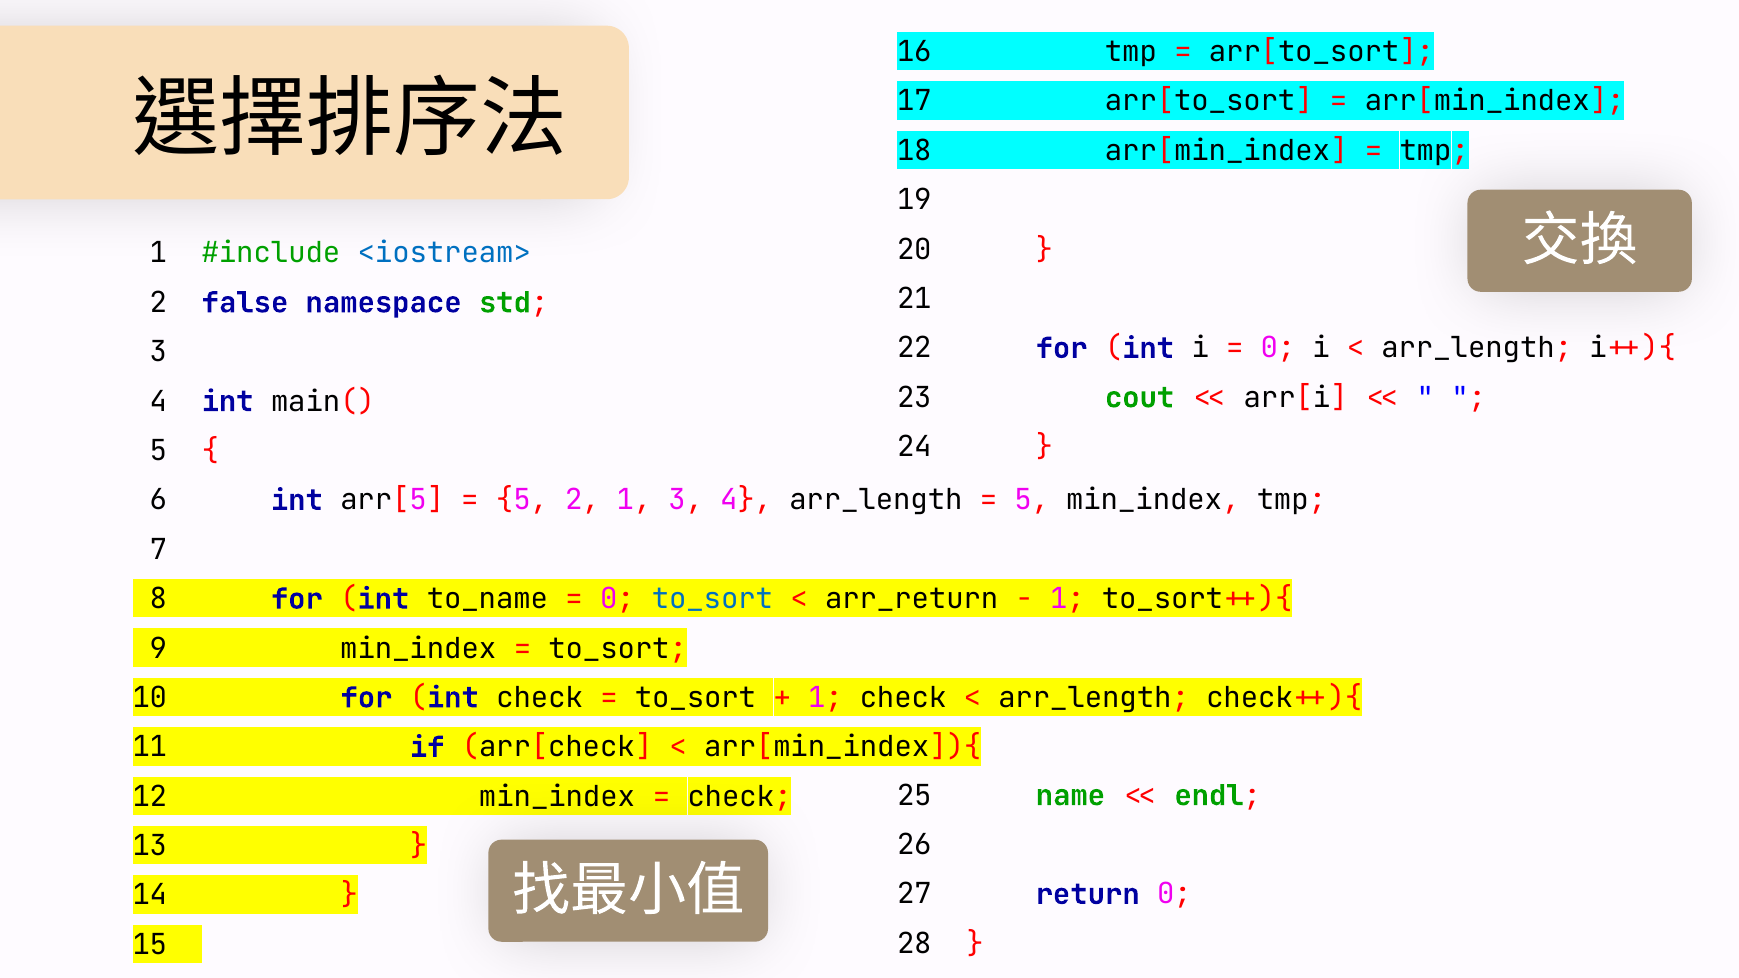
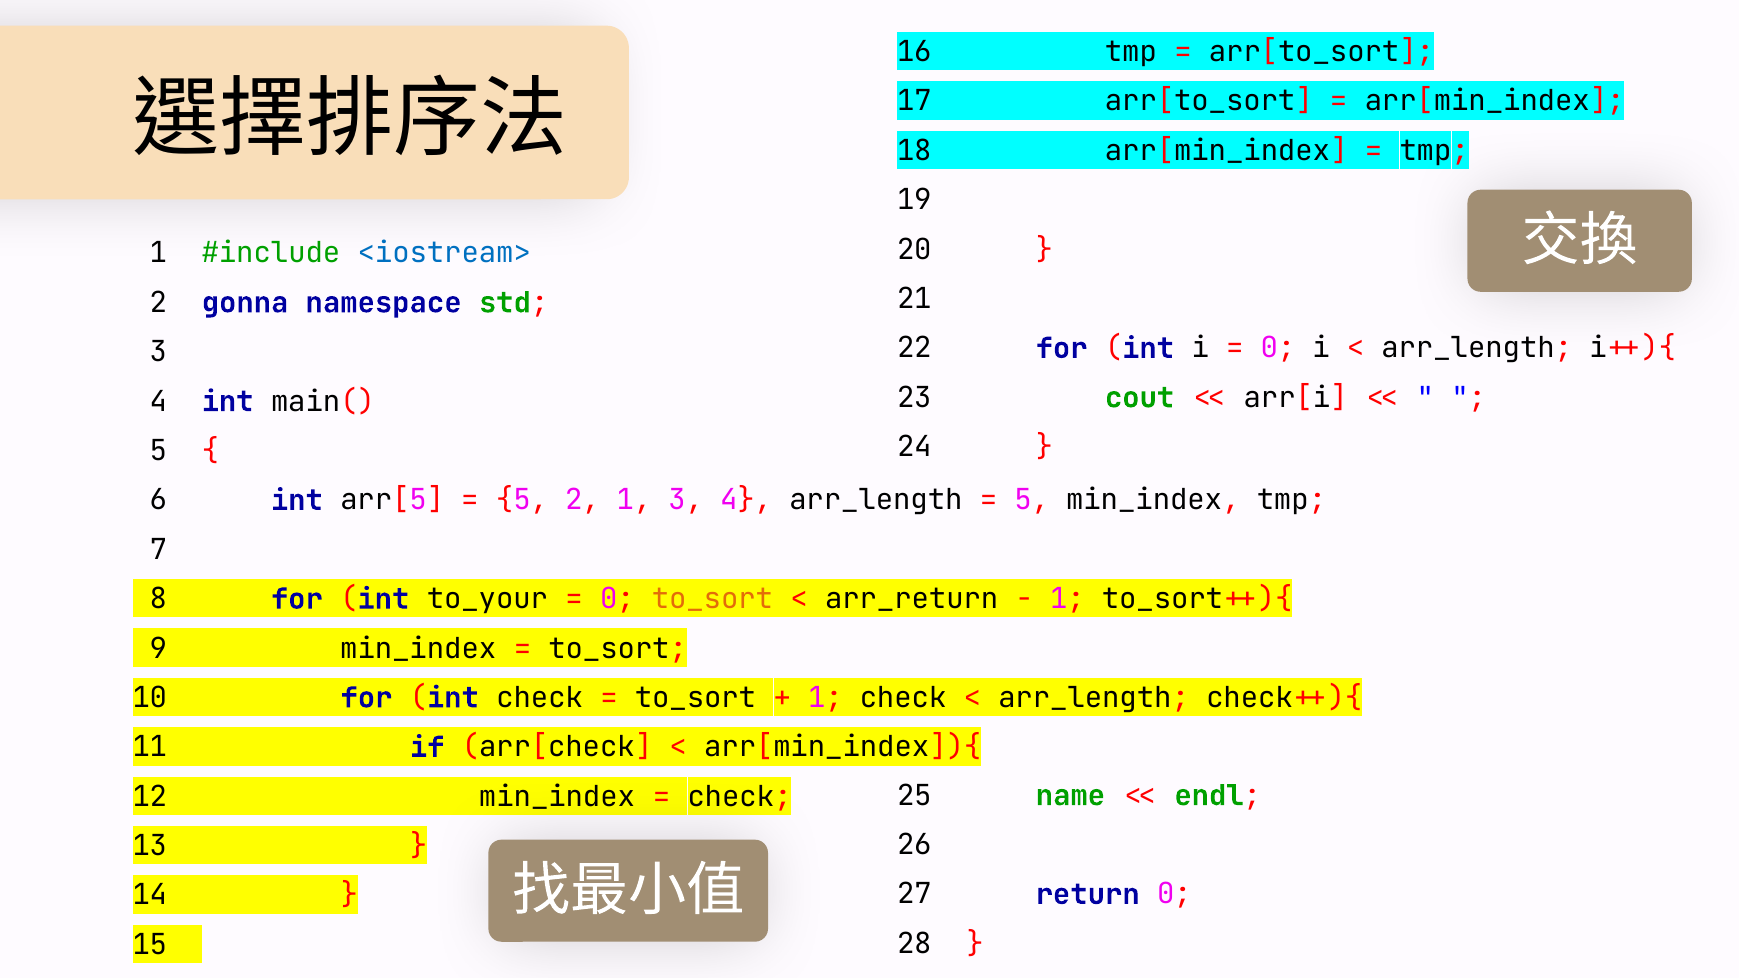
false: false -> gonna (245, 303)
to_name: to_name -> to_your (487, 599)
to_sort colour: blue -> orange (712, 599)
